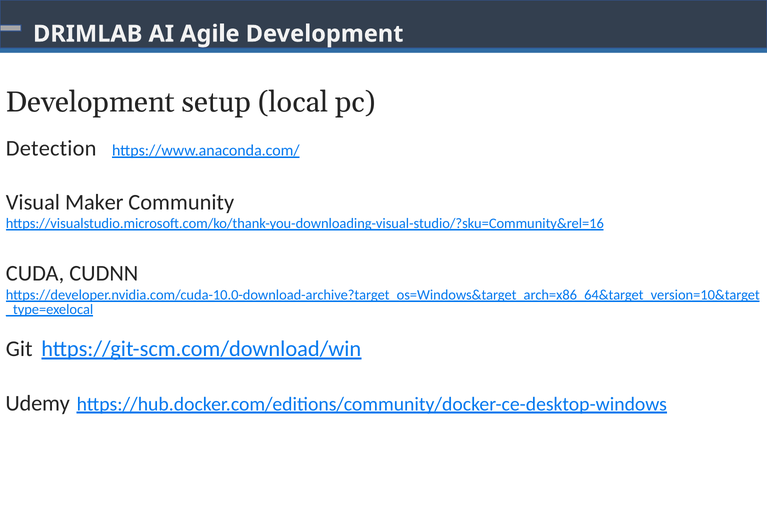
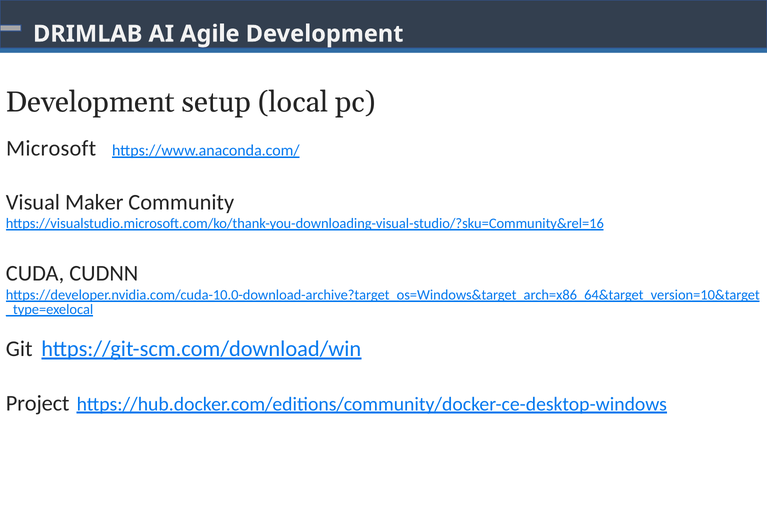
Detection: Detection -> Microsoft (51, 148)
Udemy: Udemy -> Project (38, 403)
